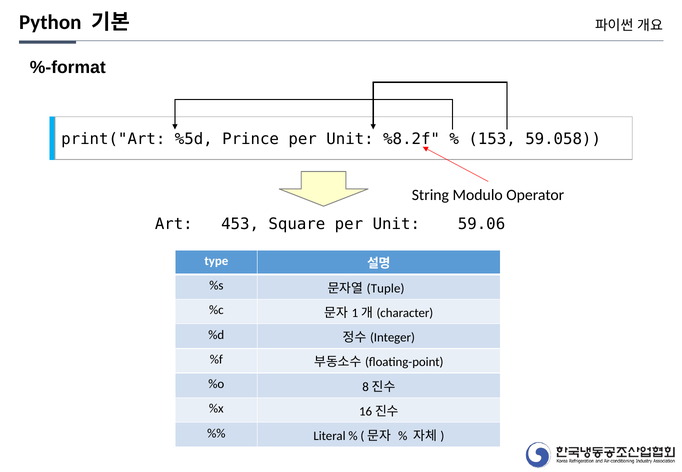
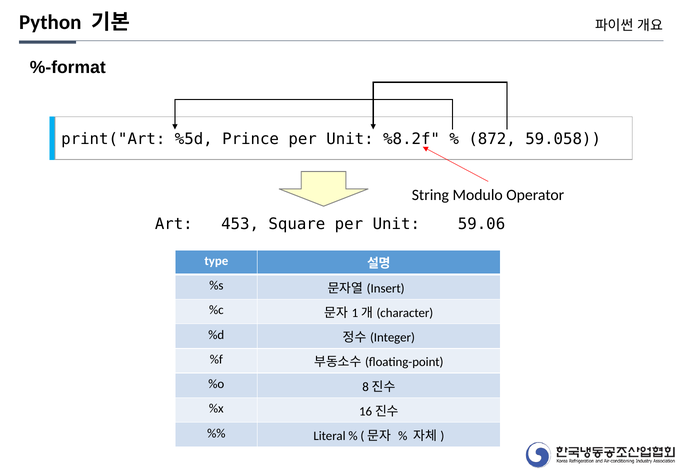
153: 153 -> 872 (492, 139)
Tuple: Tuple -> Insert (386, 288)
